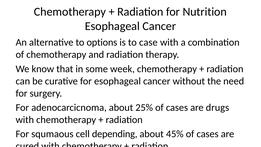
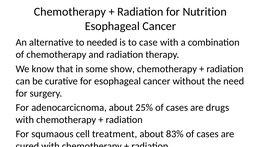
options: options -> needed (102, 42)
week: week -> show (122, 69)
depending: depending -> treatment (115, 134)
45%: 45% -> 83% (175, 134)
